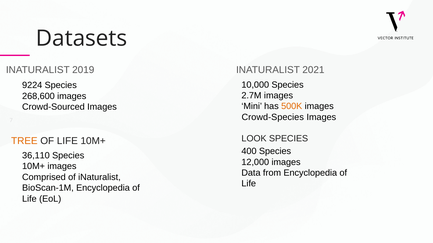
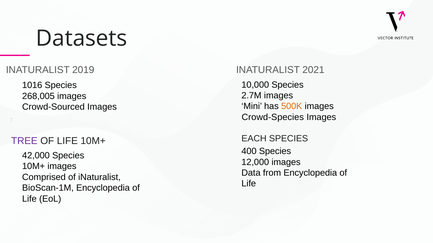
9224: 9224 -> 1016 (32, 86)
268,600: 268,600 -> 268,005 (38, 96)
LOOK: LOOK -> EACH (254, 139)
TREE colour: orange -> purple (24, 141)
36,110: 36,110 -> 42,000 (36, 156)
